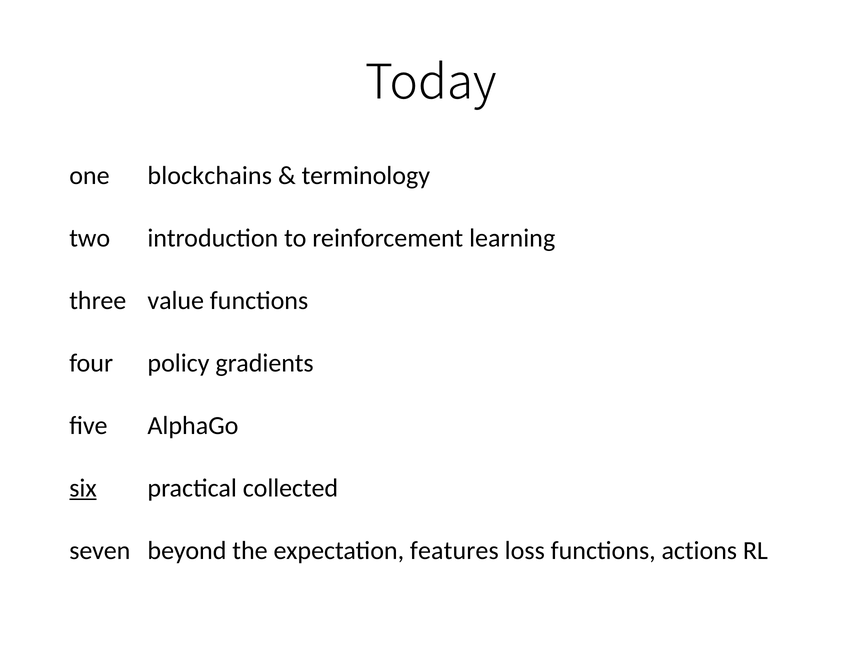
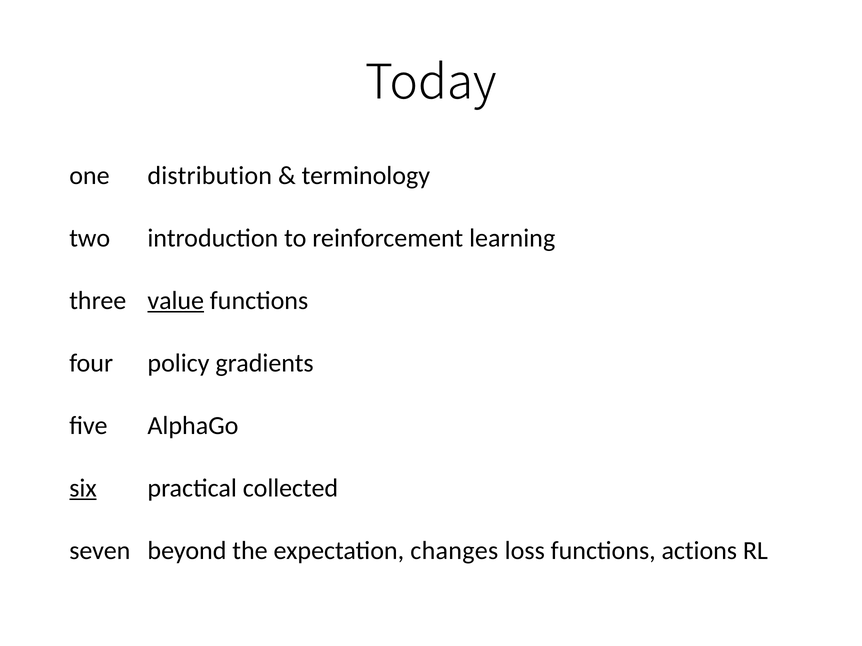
blockchains: blockchains -> distribution (210, 176)
value underline: none -> present (176, 301)
features: features -> changes (454, 551)
